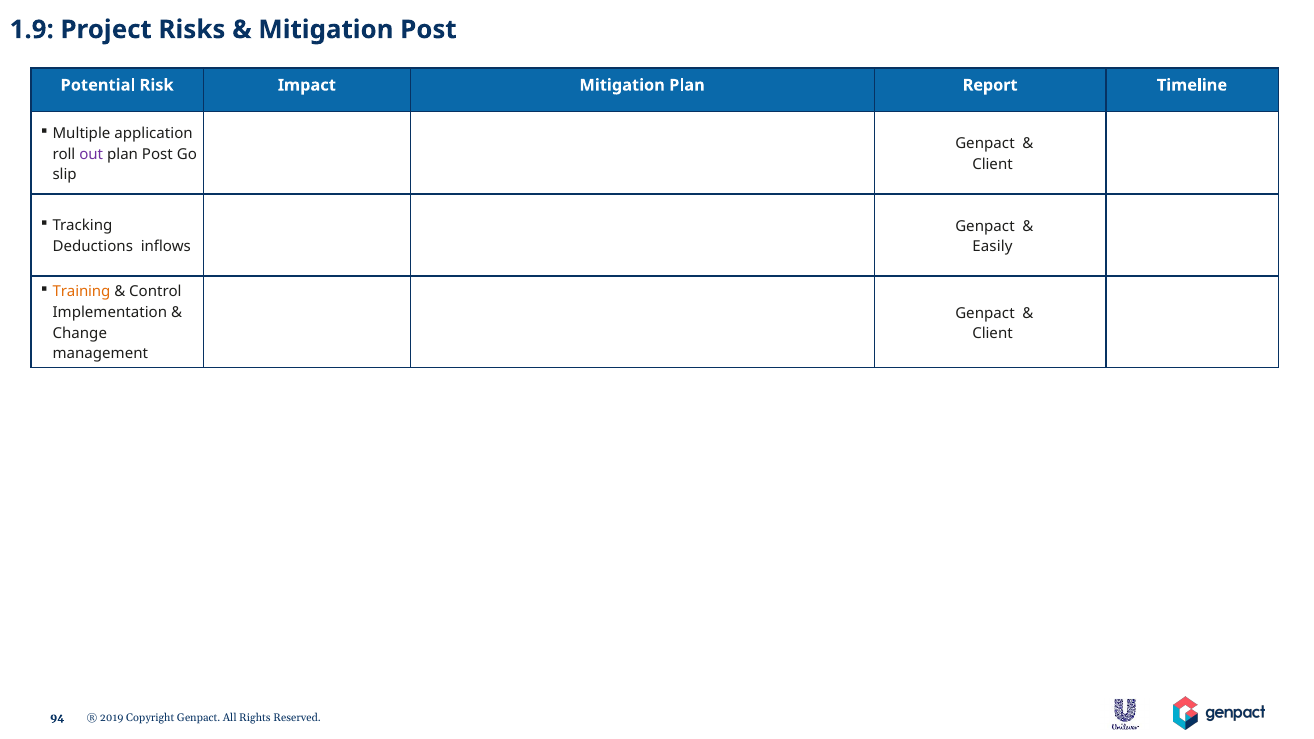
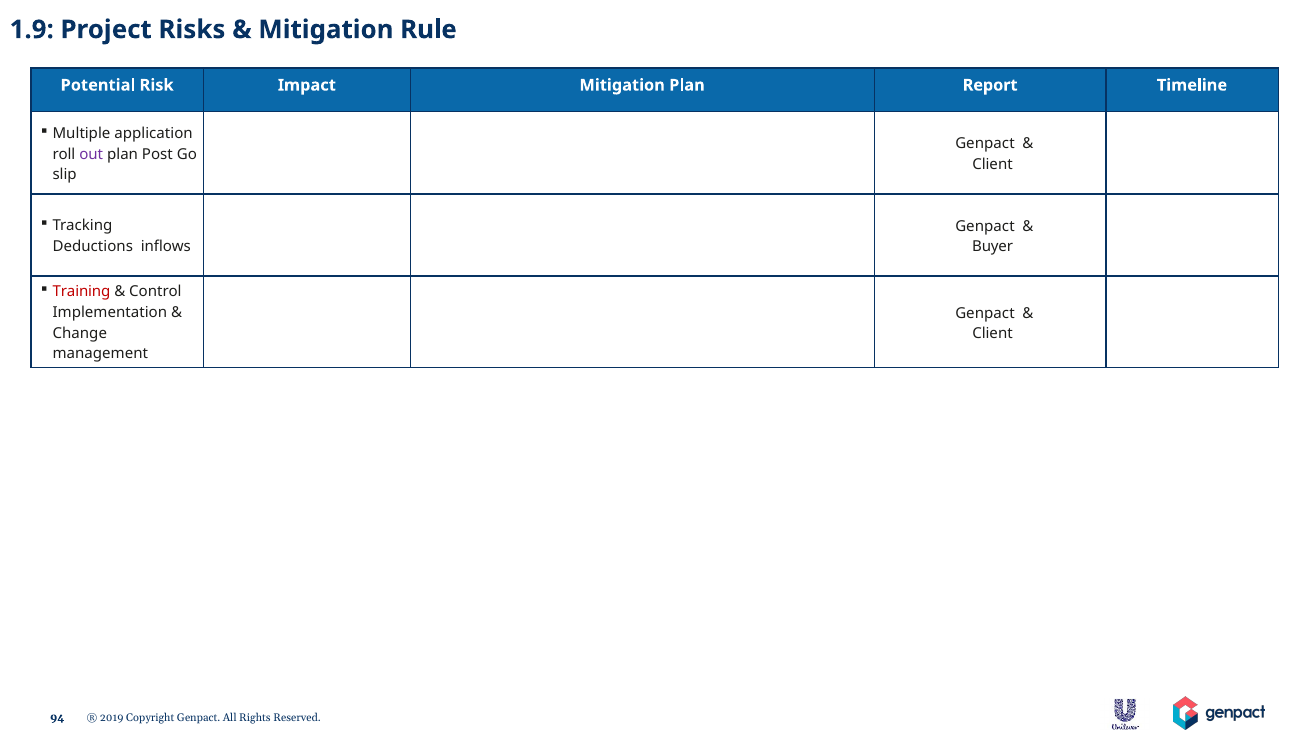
Mitigation Post: Post -> Rule (428, 30)
Easily: Easily -> Buyer (993, 247)
Training colour: orange -> red (82, 292)
